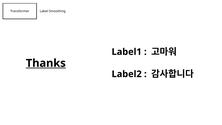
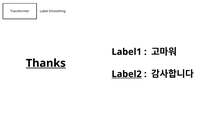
Label2 underline: none -> present (127, 74)
